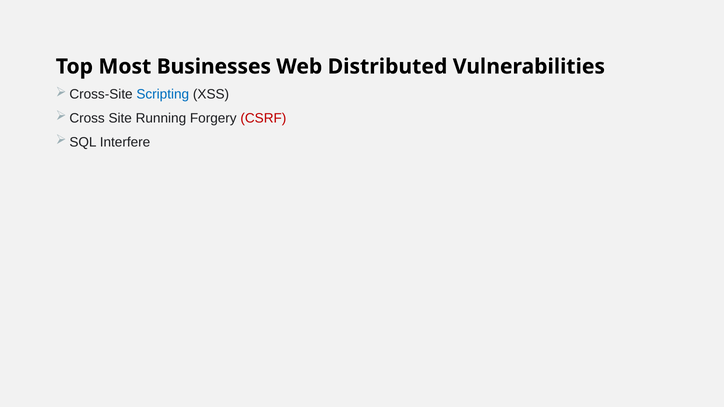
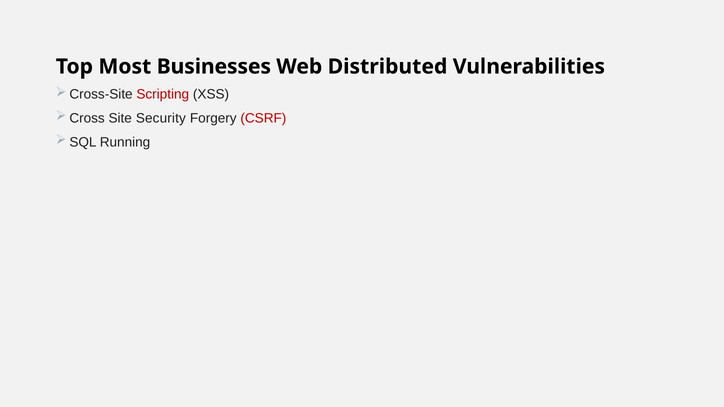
Scripting colour: blue -> red (163, 94)
Running: Running -> Security (161, 118)
Interfere: Interfere -> Running (125, 142)
